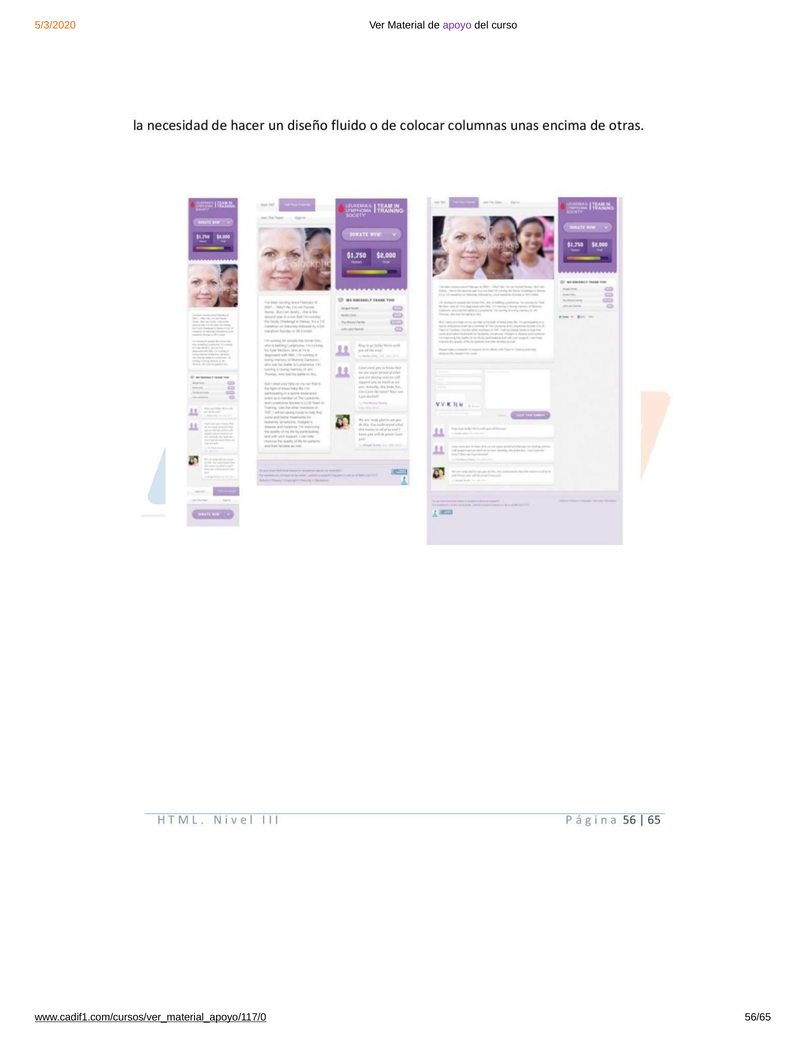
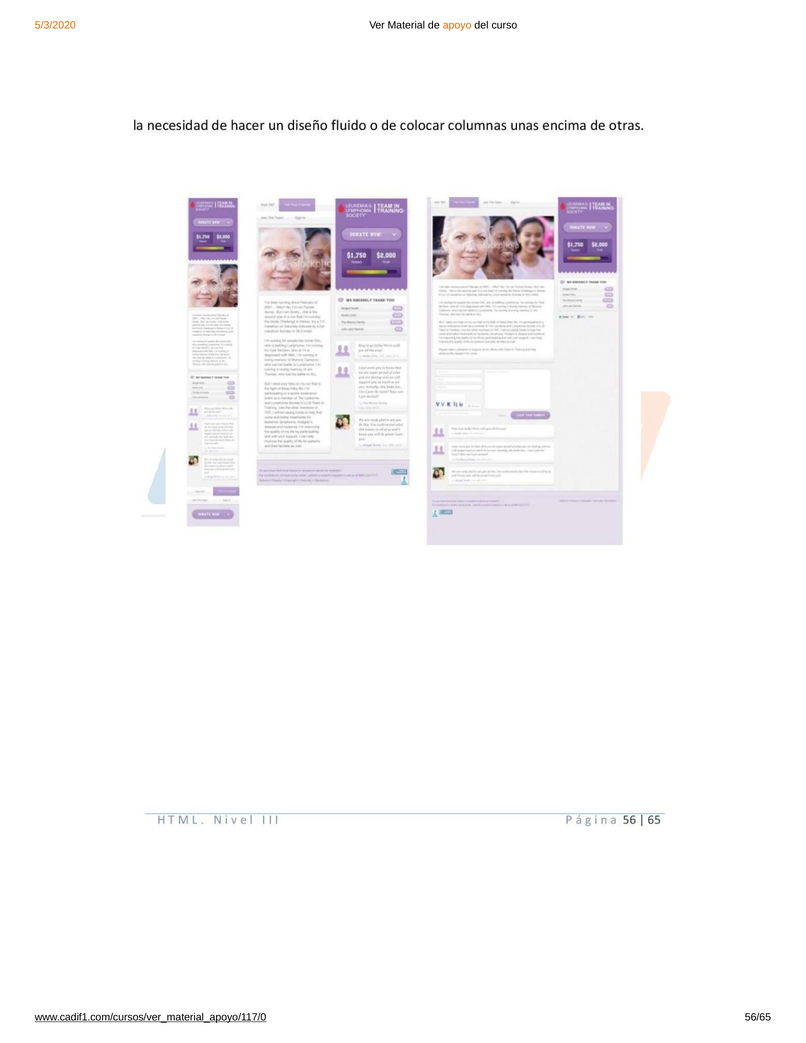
apoyo colour: purple -> orange (457, 25)
